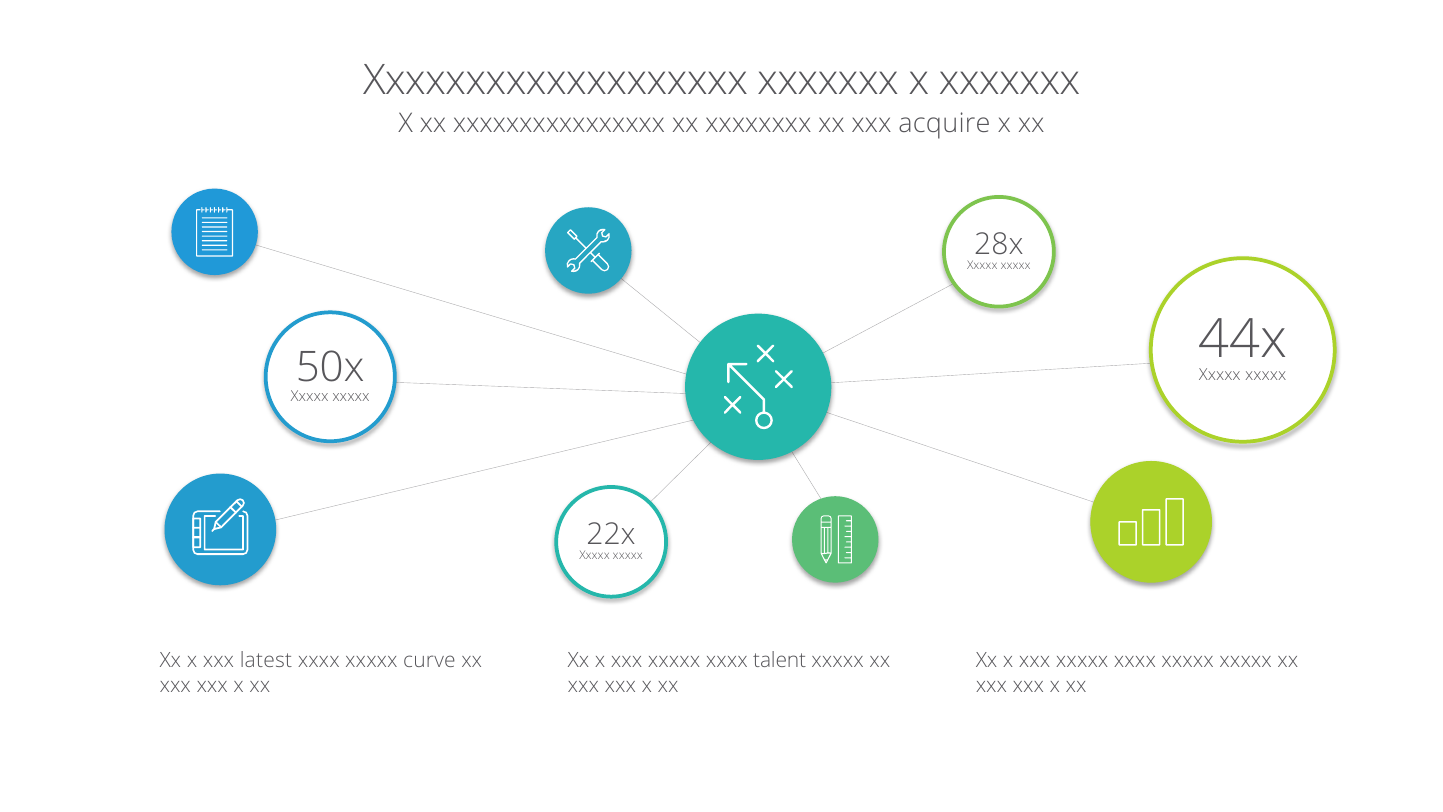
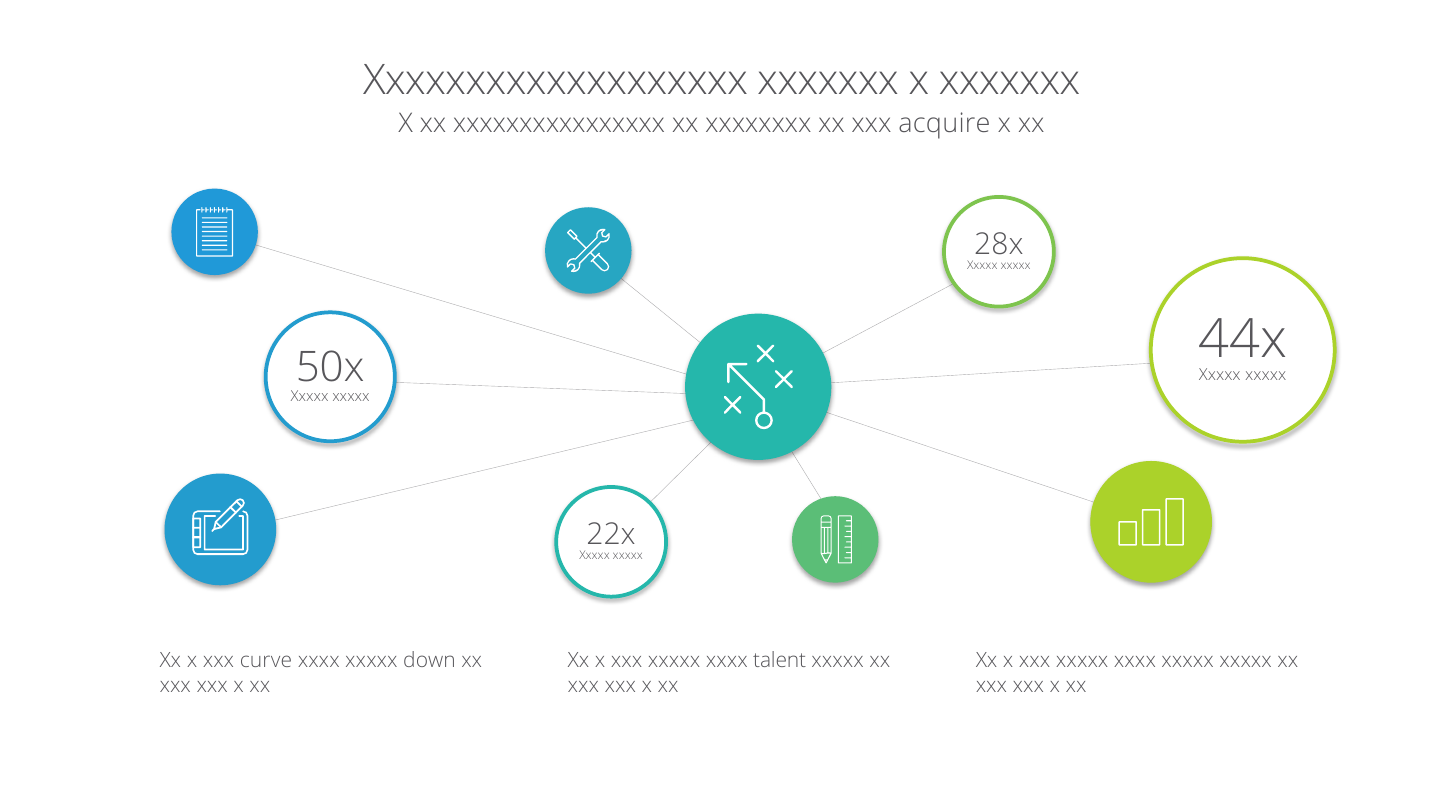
latest: latest -> curve (266, 660)
curve: curve -> down (429, 660)
